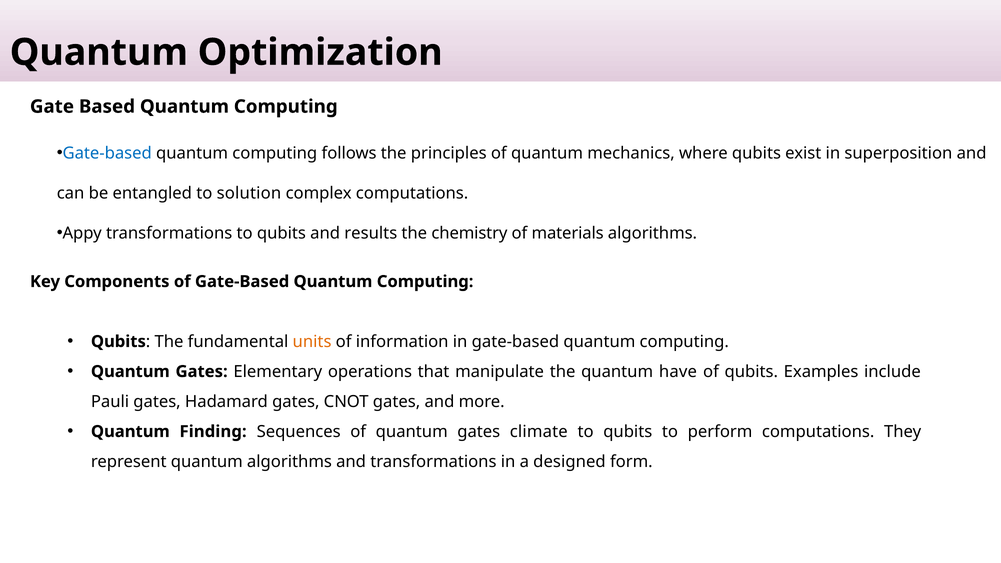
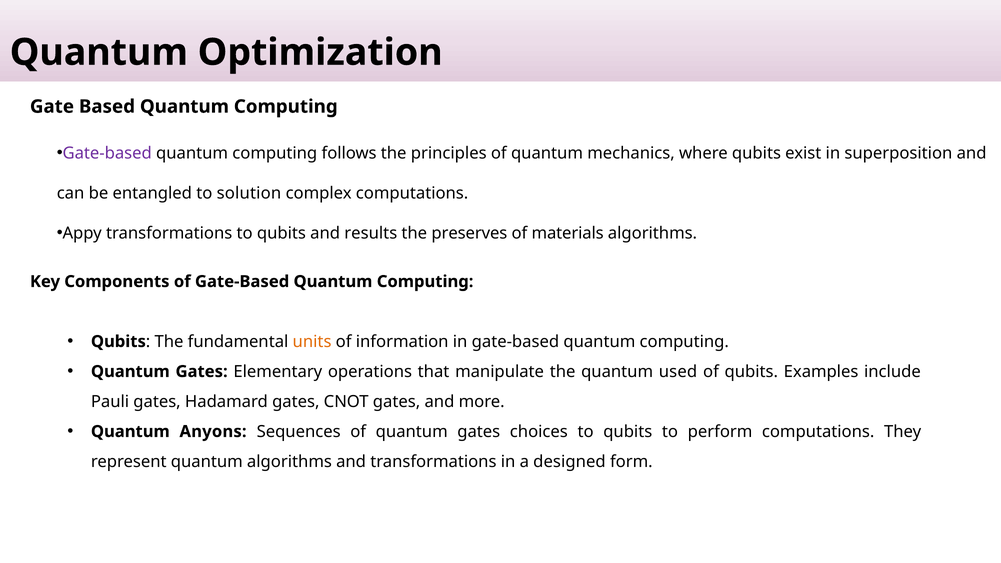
Gate-based colour: blue -> purple (107, 153)
chemistry: chemistry -> preserves (469, 233)
have: have -> used (678, 372)
Finding: Finding -> Anyons (213, 432)
climate: climate -> choices (539, 432)
